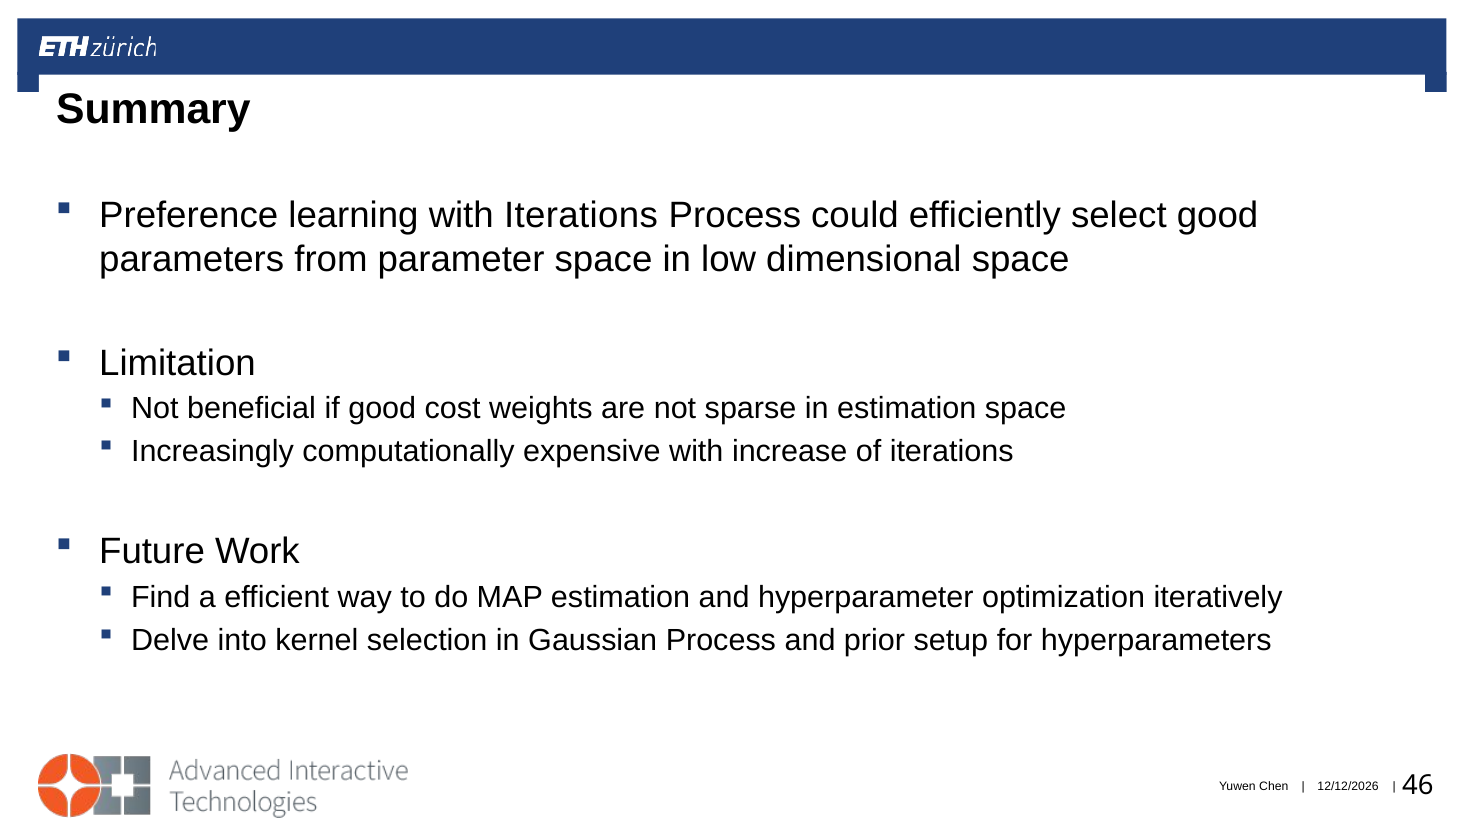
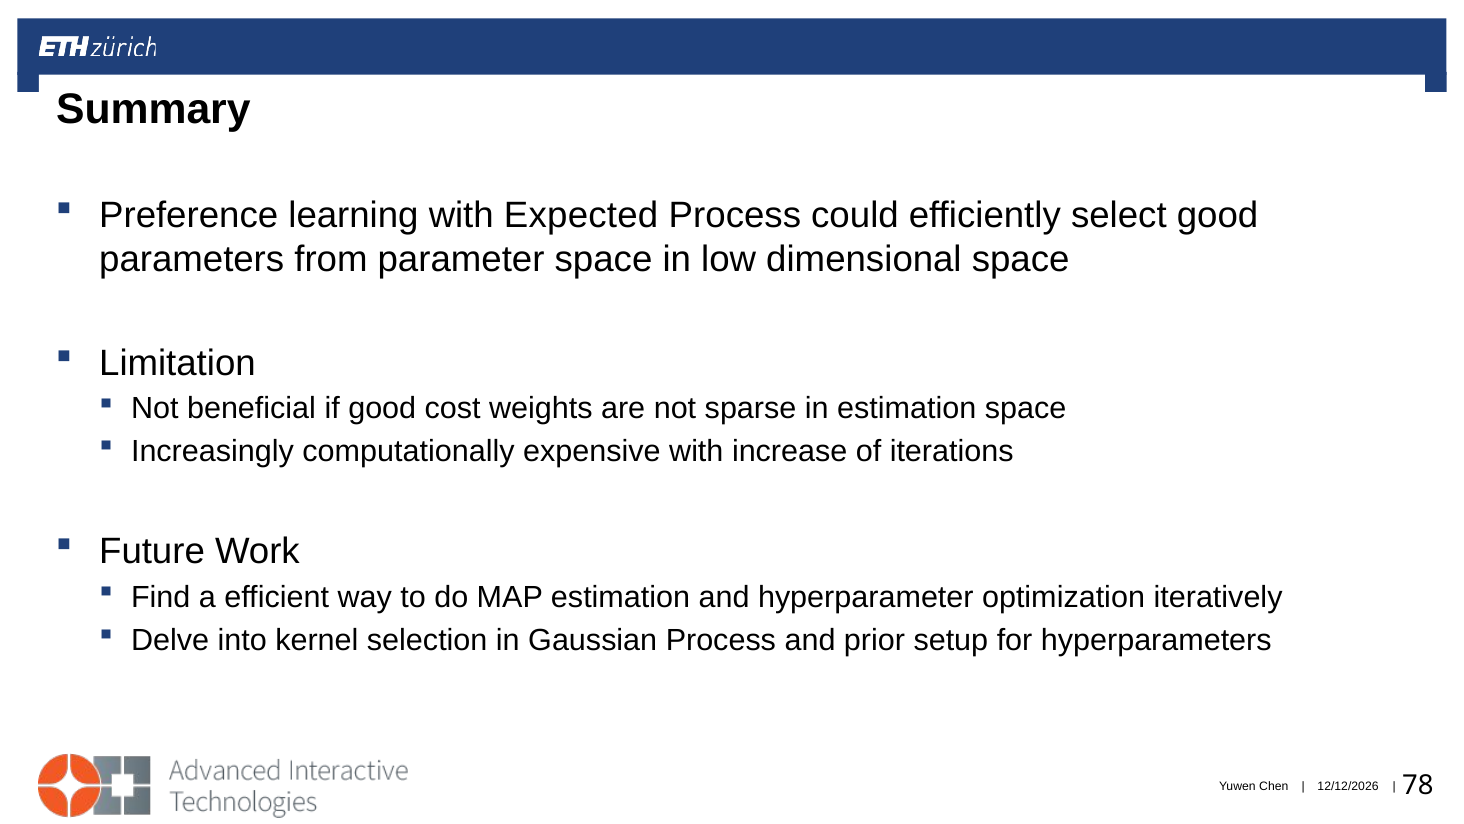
with Iterations: Iterations -> Expected (581, 216)
46: 46 -> 78 (1418, 786)
